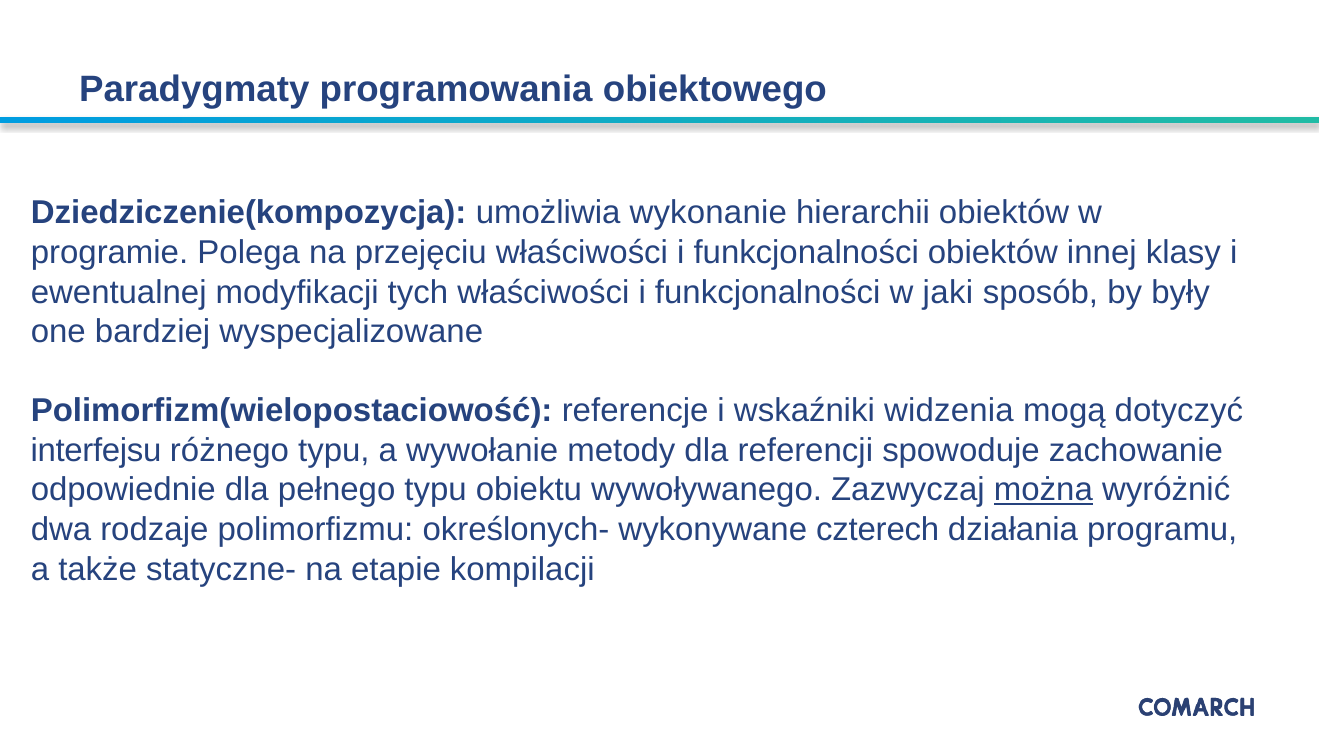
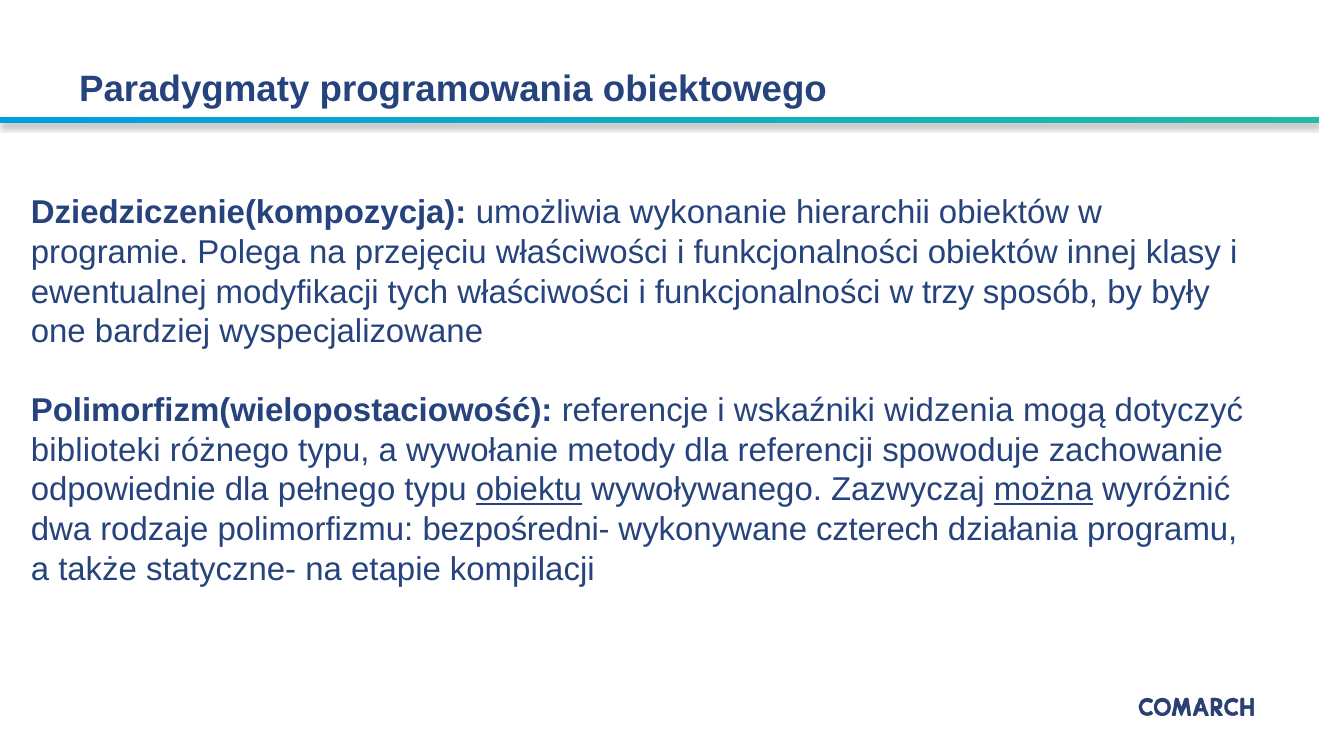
jaki: jaki -> trzy (948, 292)
interfejsu: interfejsu -> biblioteki (96, 450)
obiektu underline: none -> present (529, 490)
określonych-: określonych- -> bezpośredni- (516, 530)
